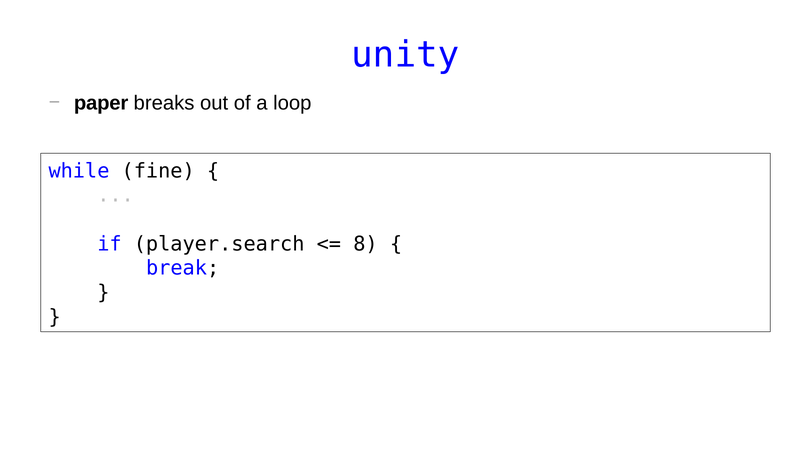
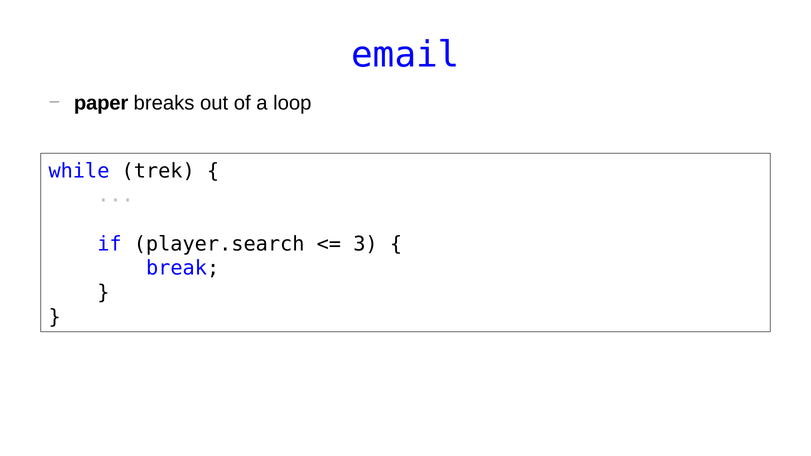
unity: unity -> email (405, 55)
fine: fine -> trek (158, 171)
8: 8 -> 3 (365, 244)
